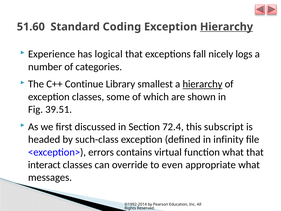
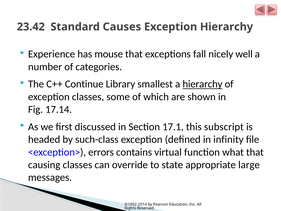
51.60: 51.60 -> 23.42 (31, 27)
Coding: Coding -> Causes (122, 27)
Hierarchy underline: present -> none (226, 27)
logical: logical -> mouse (109, 54)
logs: logs -> well (244, 54)
39.51: 39.51 -> 17.14 (59, 109)
72.4: 72.4 -> 17.1 (173, 127)
interact: interact -> causing (44, 165)
even: even -> state (172, 165)
appropriate what: what -> large (249, 165)
